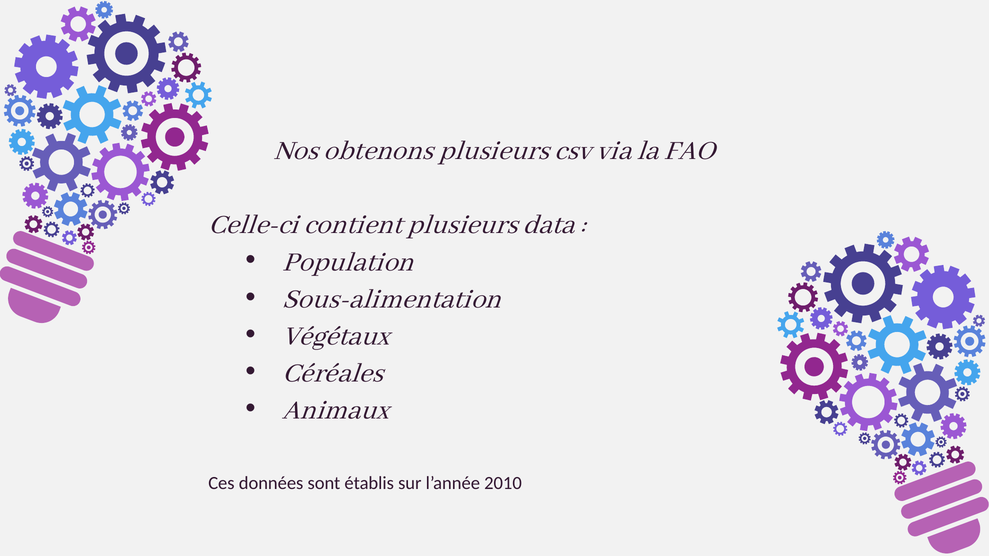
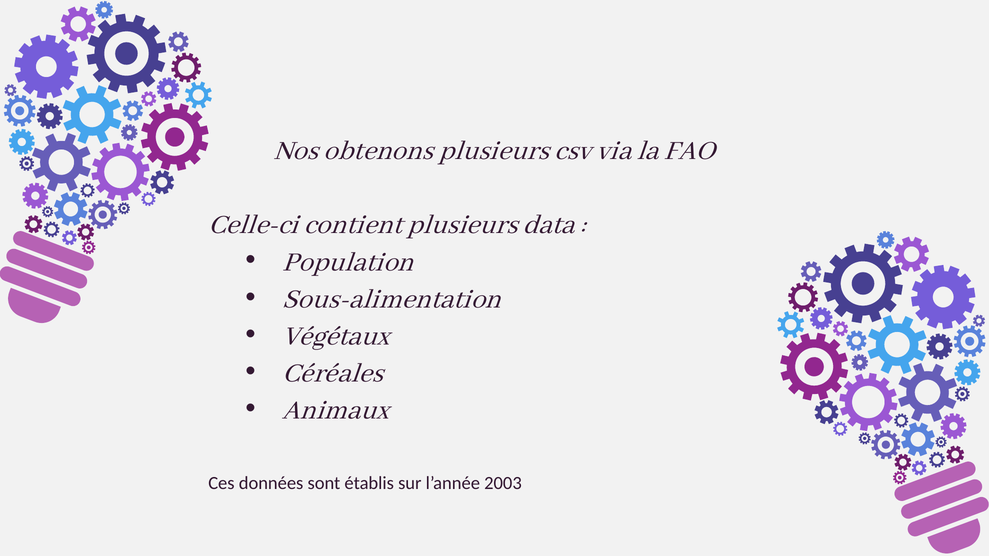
2010: 2010 -> 2003 (503, 483)
